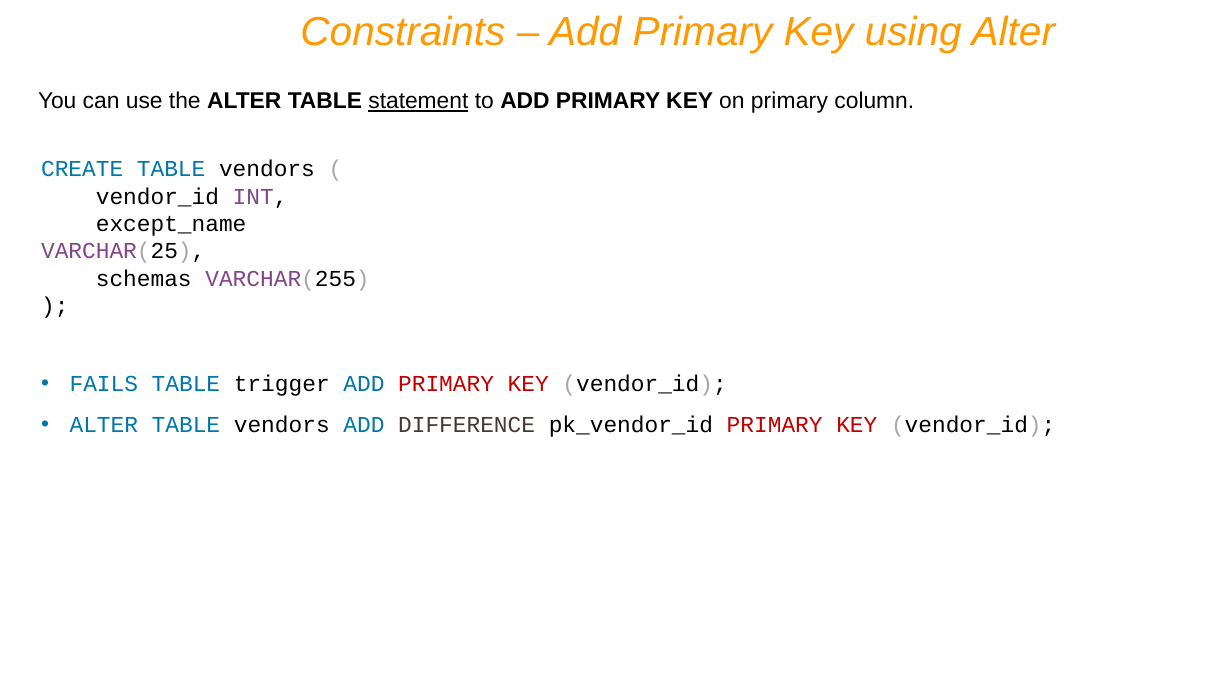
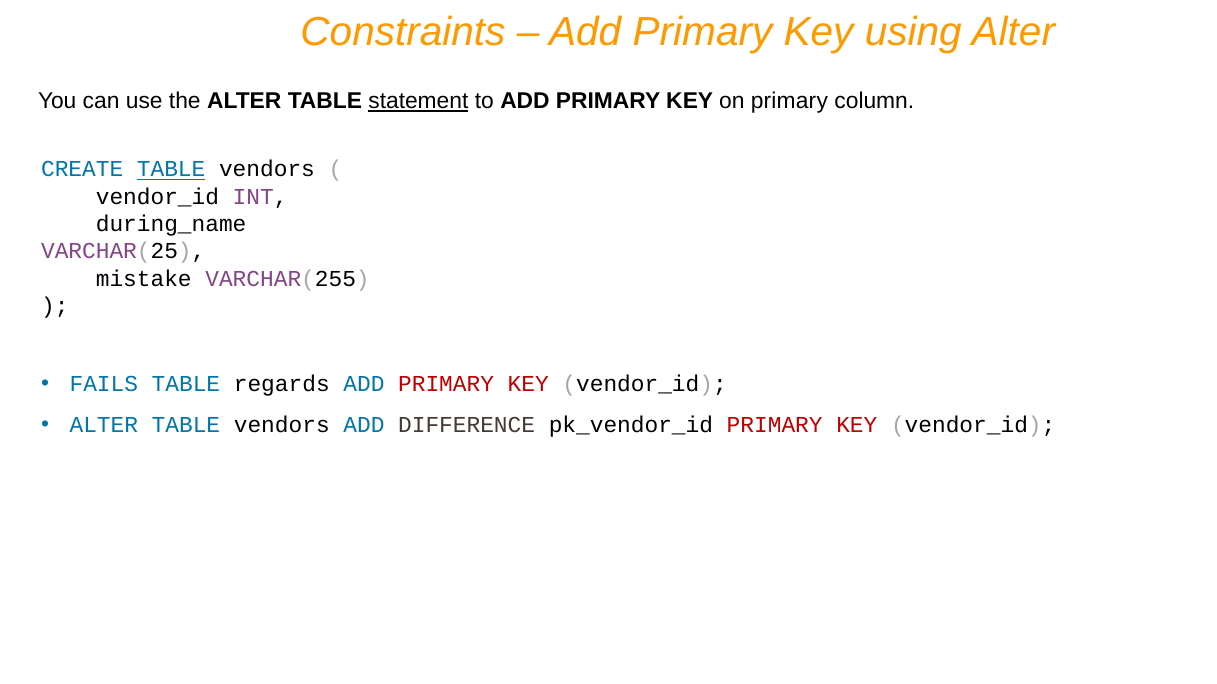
TABLE underline: none -> present (171, 170)
except_name: except_name -> during_name (171, 224)
schemas: schemas -> mistake (144, 279)
trigger: trigger -> regards (282, 384)
